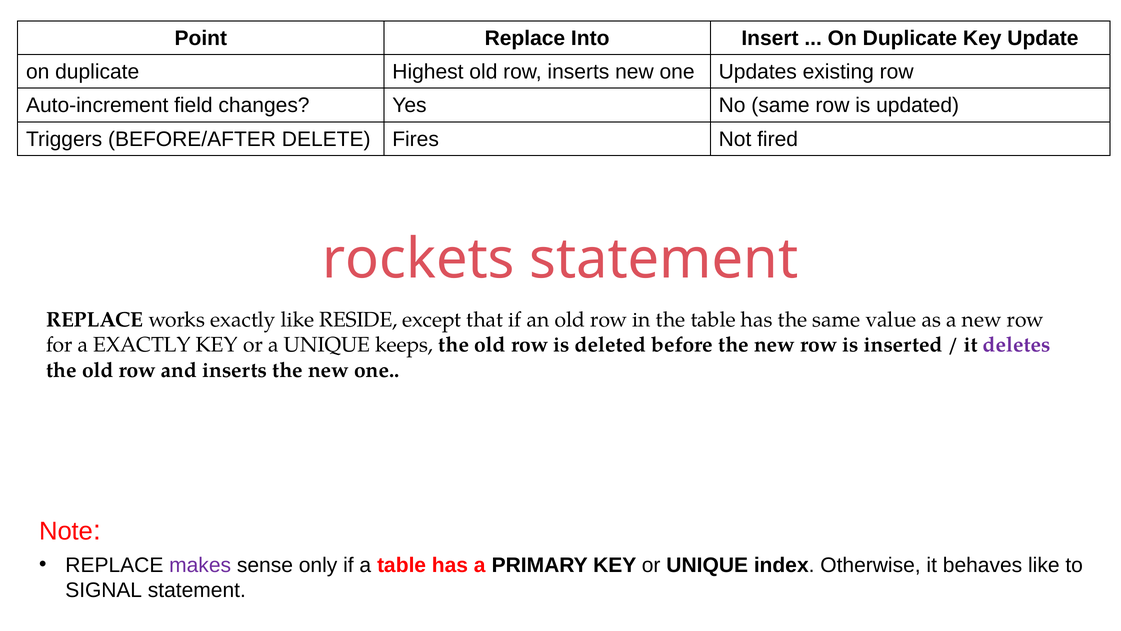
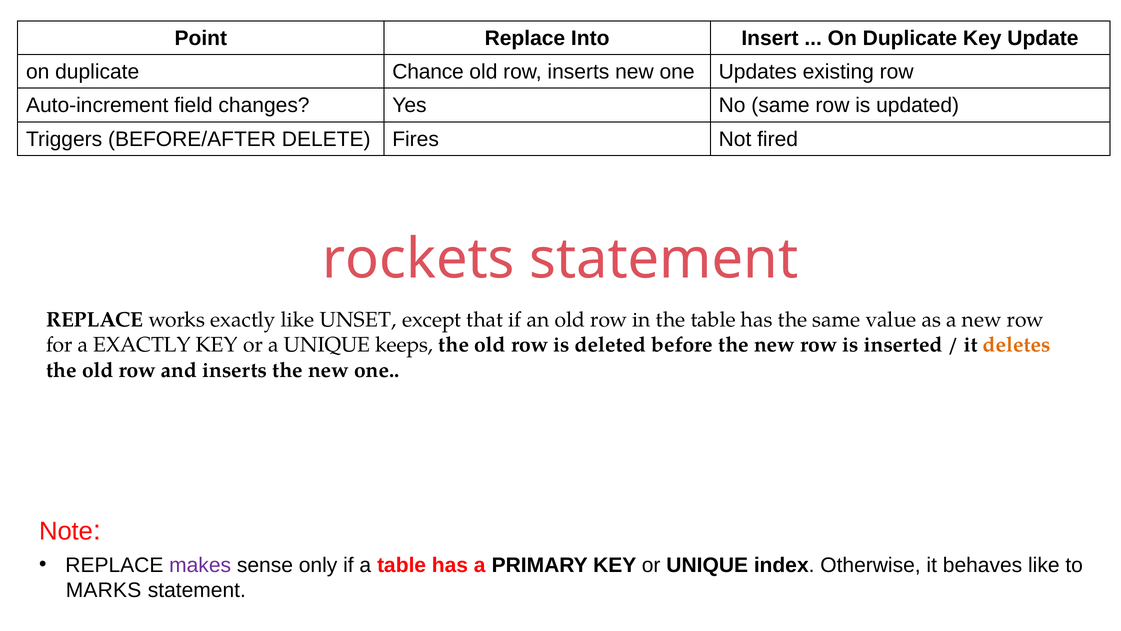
Highest: Highest -> Chance (428, 72)
RESIDE: RESIDE -> UNSET (358, 319)
deletes colour: purple -> orange (1017, 345)
SIGNAL: SIGNAL -> MARKS (104, 590)
